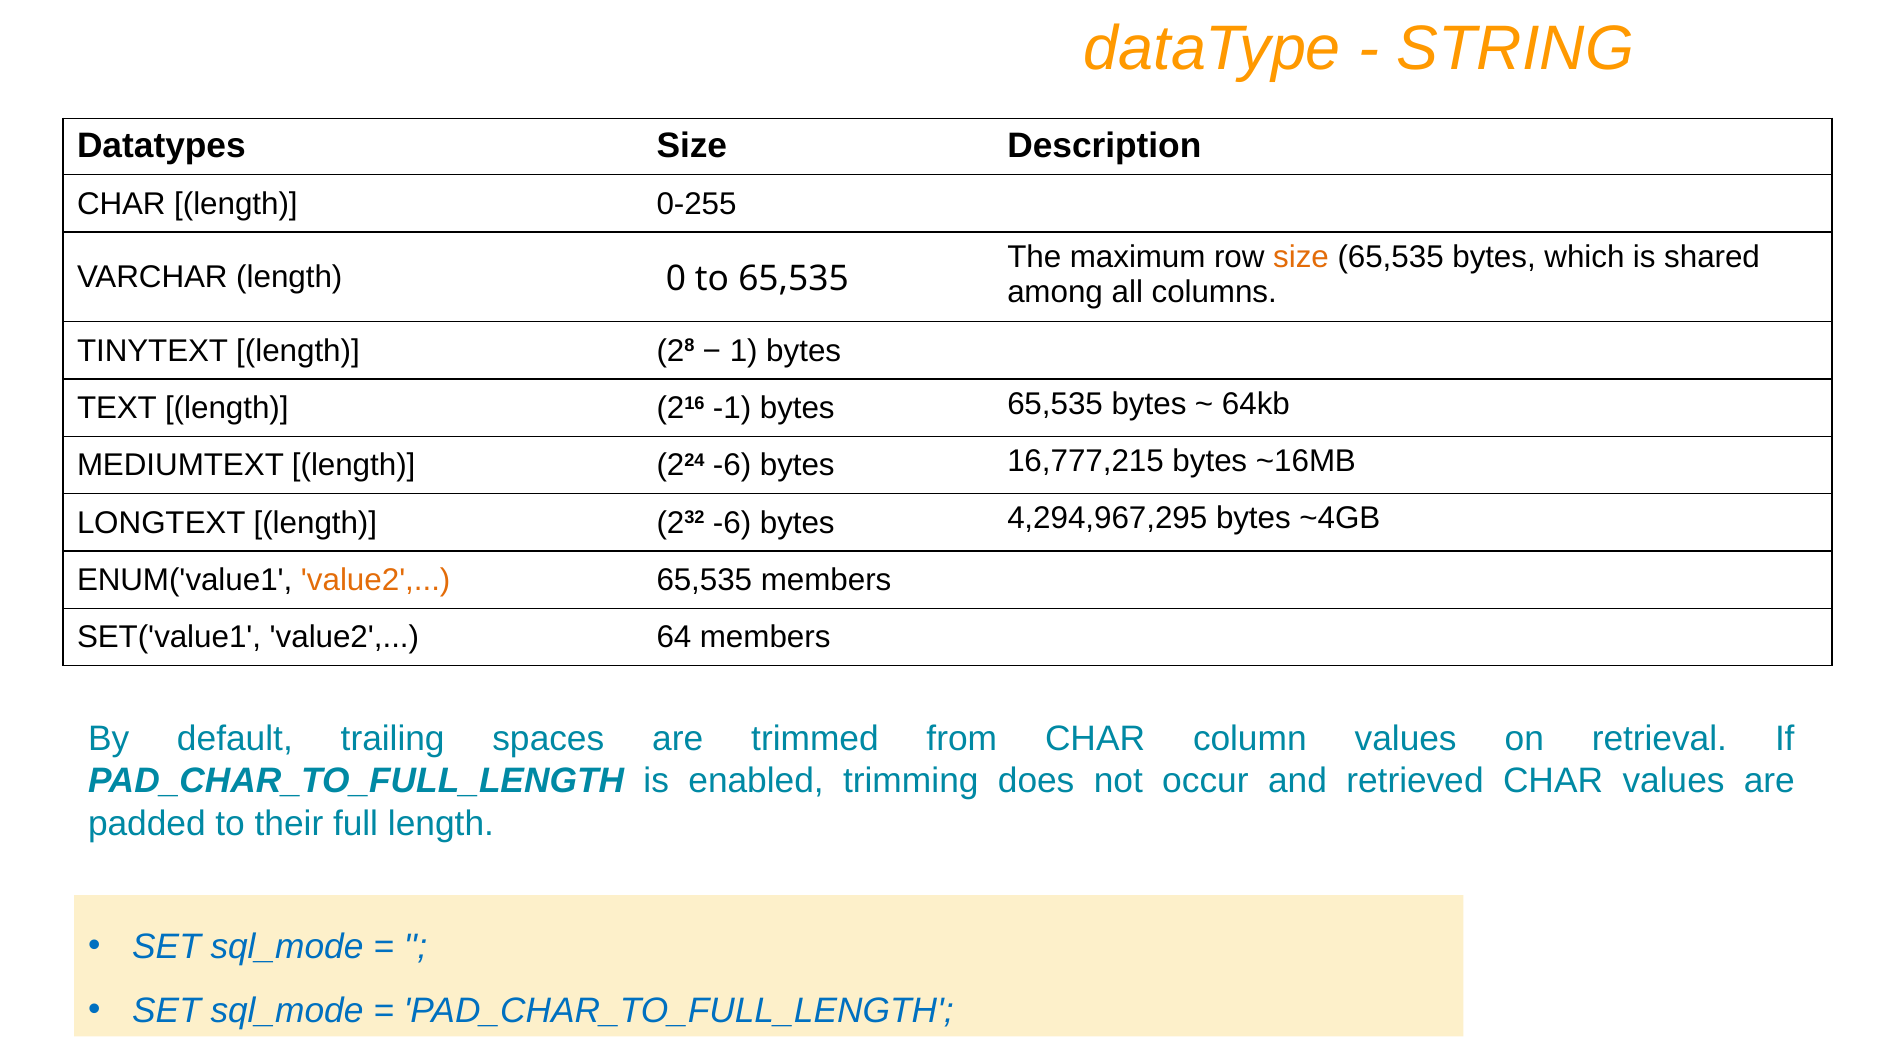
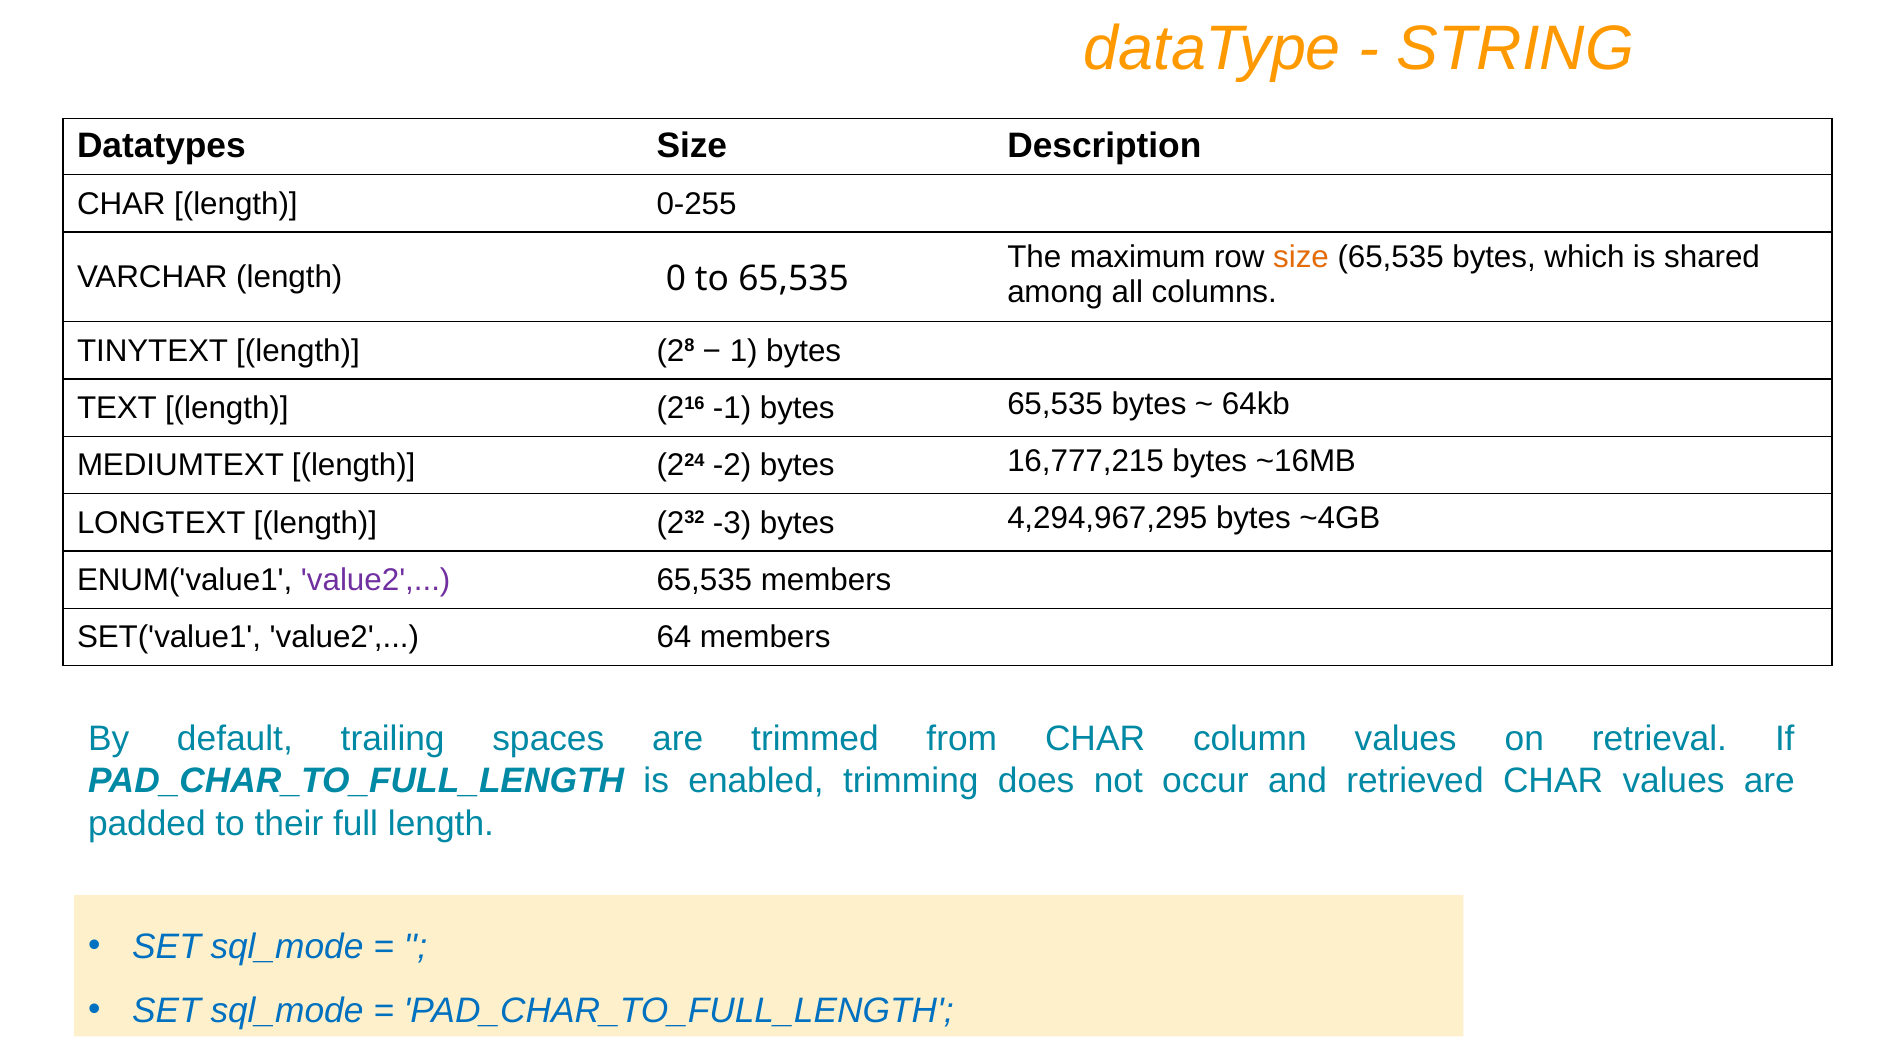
224 -6: -6 -> -2 (732, 465)
232 -6: -6 -> -3 (732, 523)
value2 colour: orange -> purple (376, 580)
